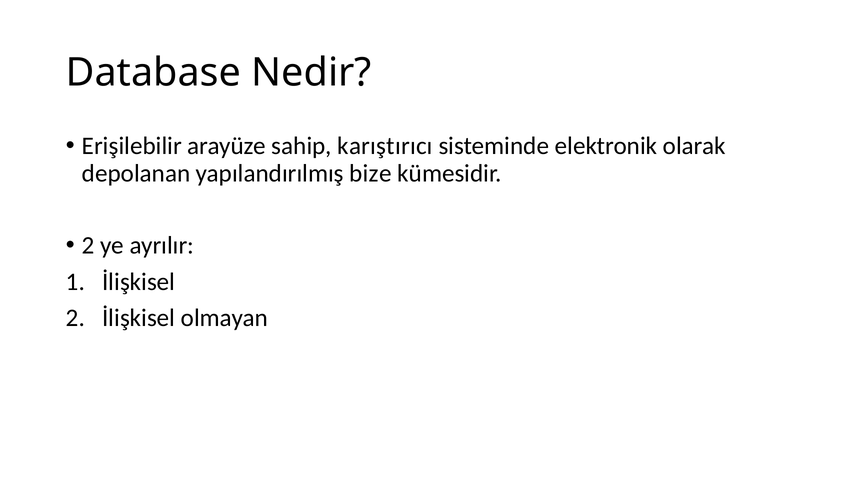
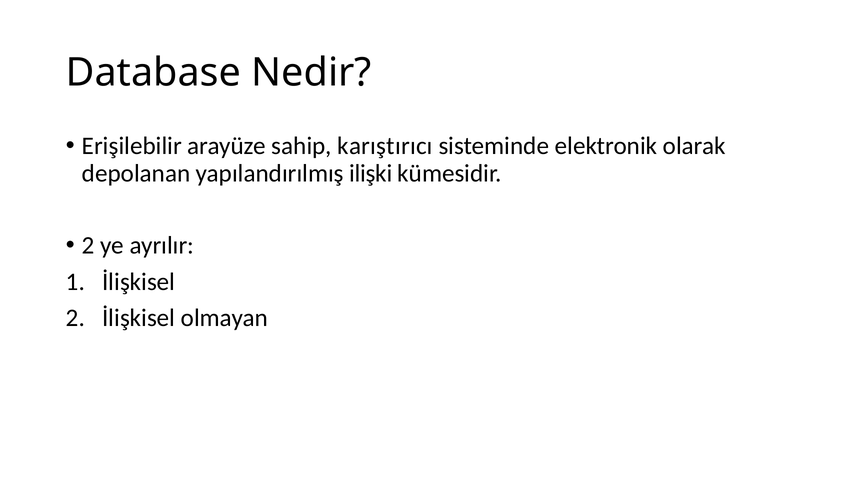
bize: bize -> ilişki (371, 173)
